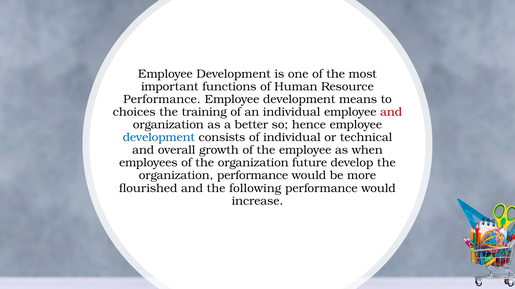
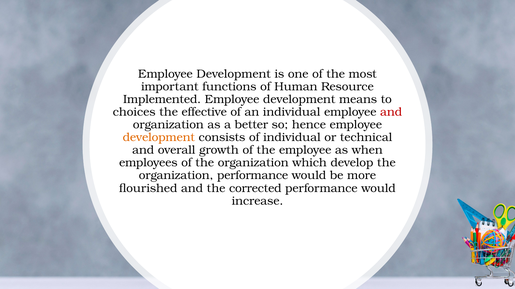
Performance: Performance -> Implemented (162, 99)
training: training -> effective (204, 112)
development colour: blue -> orange (159, 138)
future: future -> which (310, 163)
following: following -> corrected (255, 189)
